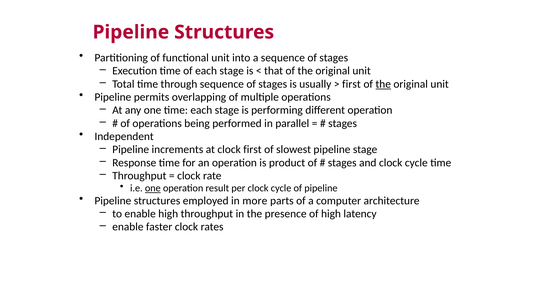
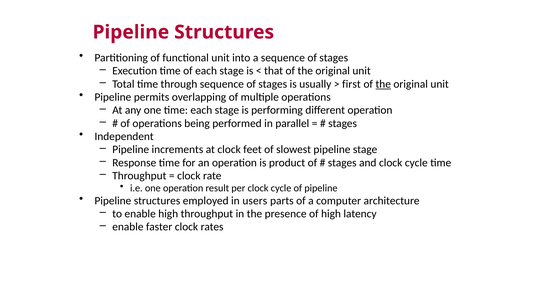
clock first: first -> feet (253, 150)
one underline: present -> none (153, 188)
more: more -> users (255, 201)
